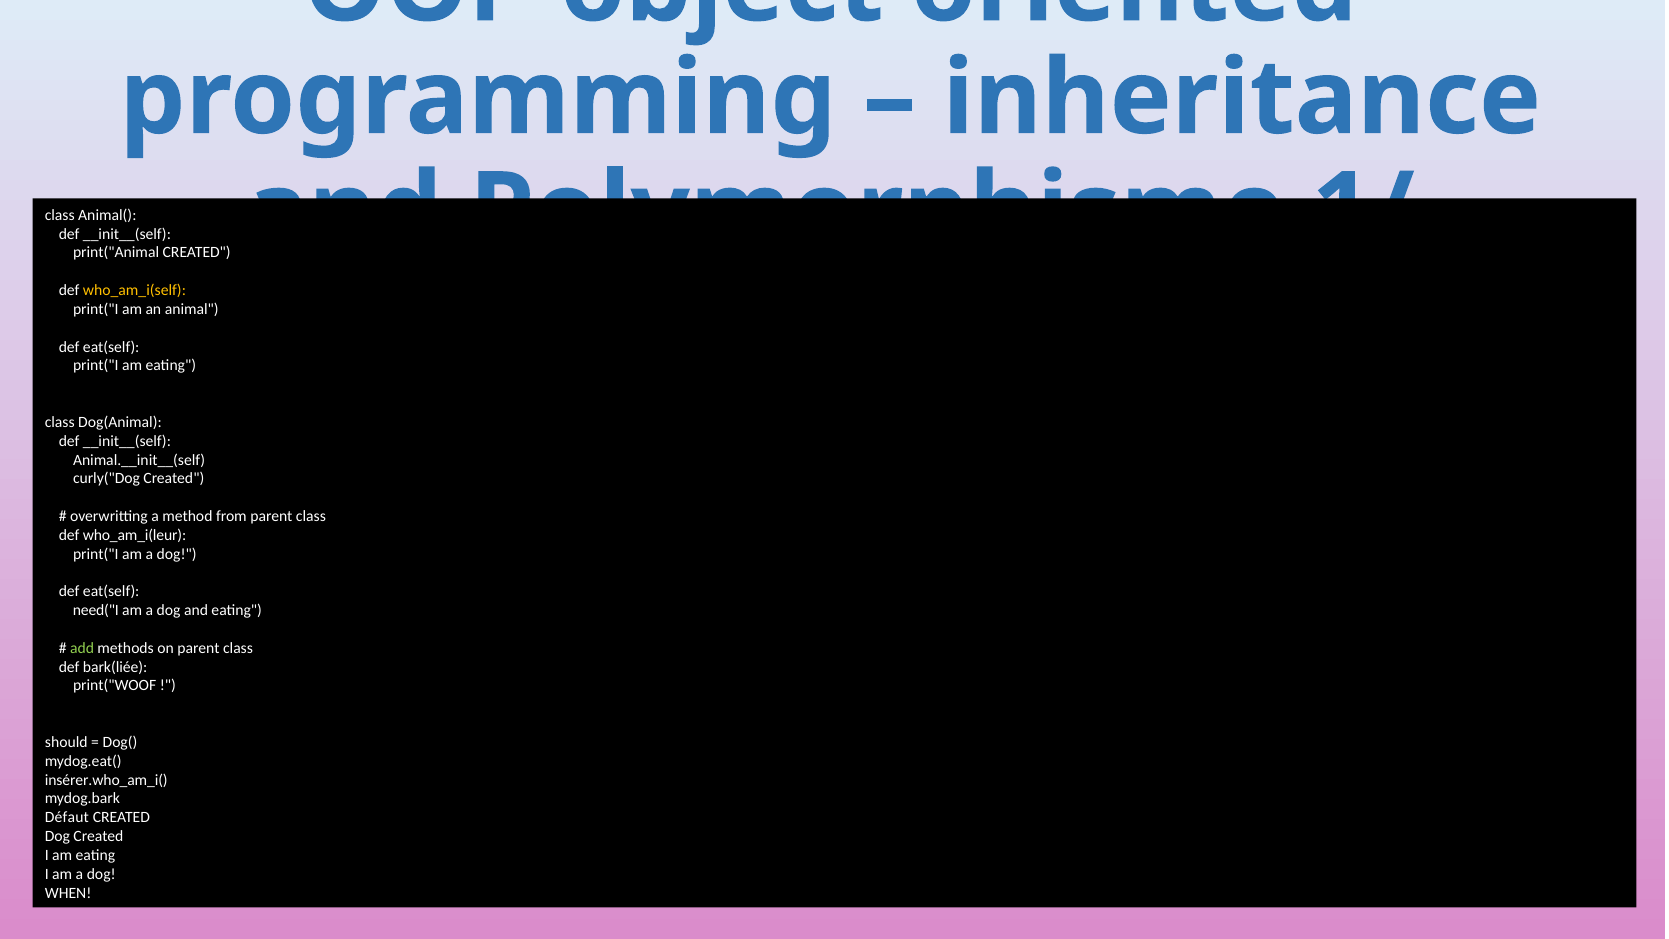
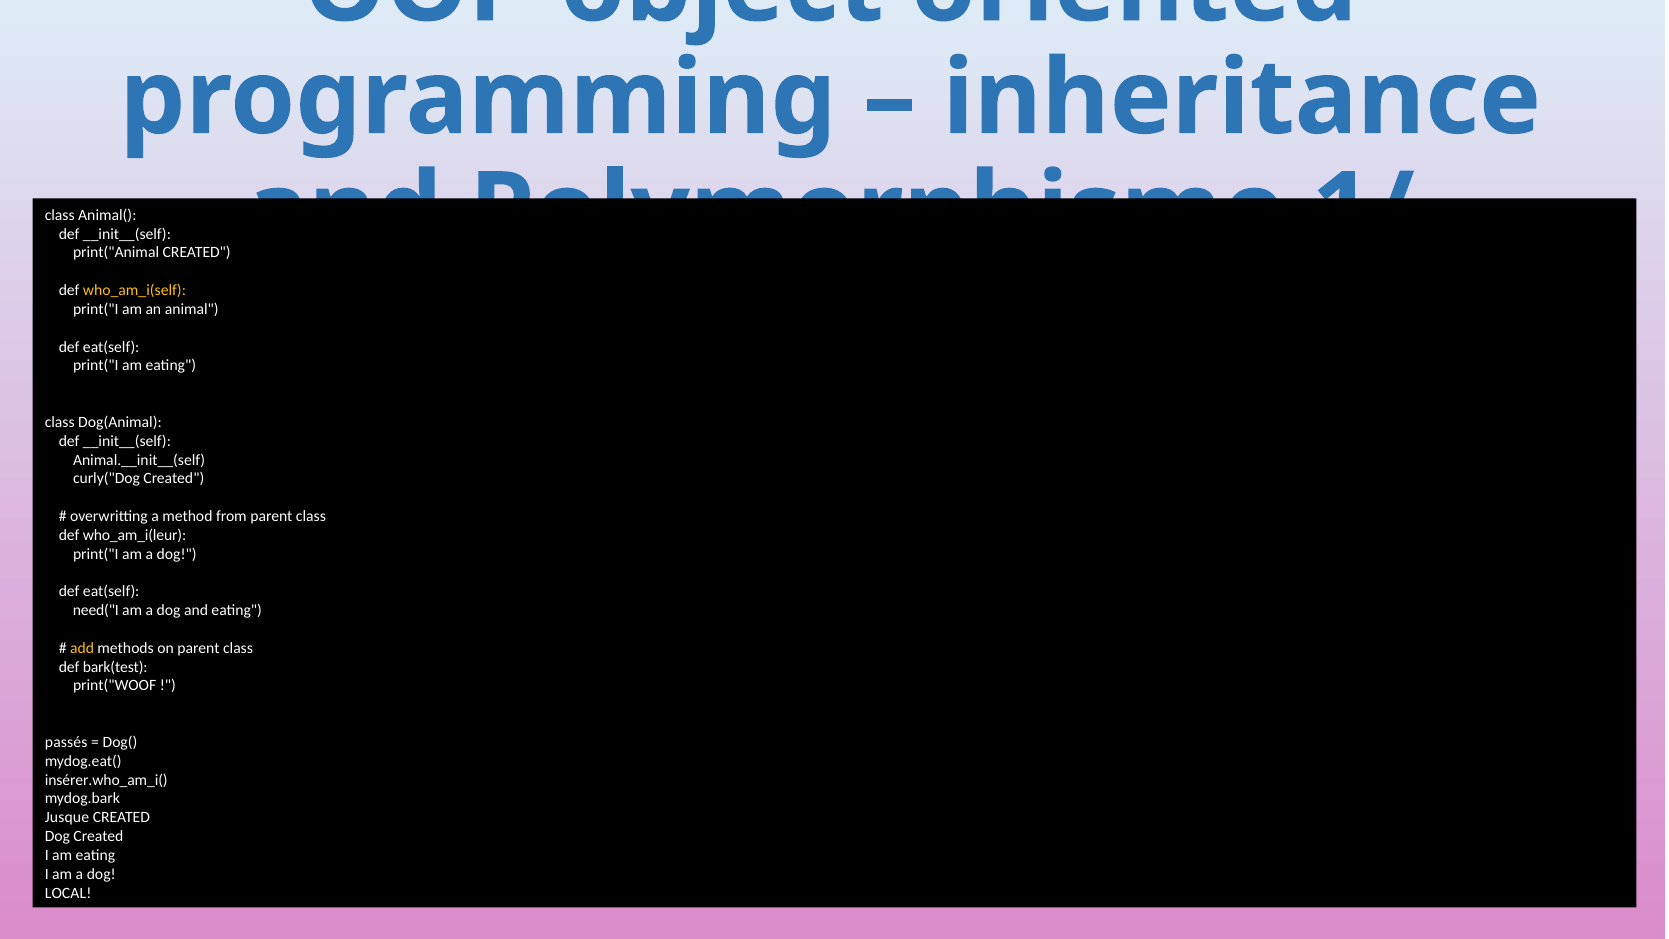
add colour: light green -> yellow (82, 648)
bark(liée: bark(liée -> bark(test (115, 667)
should: should -> passés (66, 742)
Défaut: Défaut -> Jusque (67, 817)
WHEN: WHEN -> LOCAL (68, 893)
